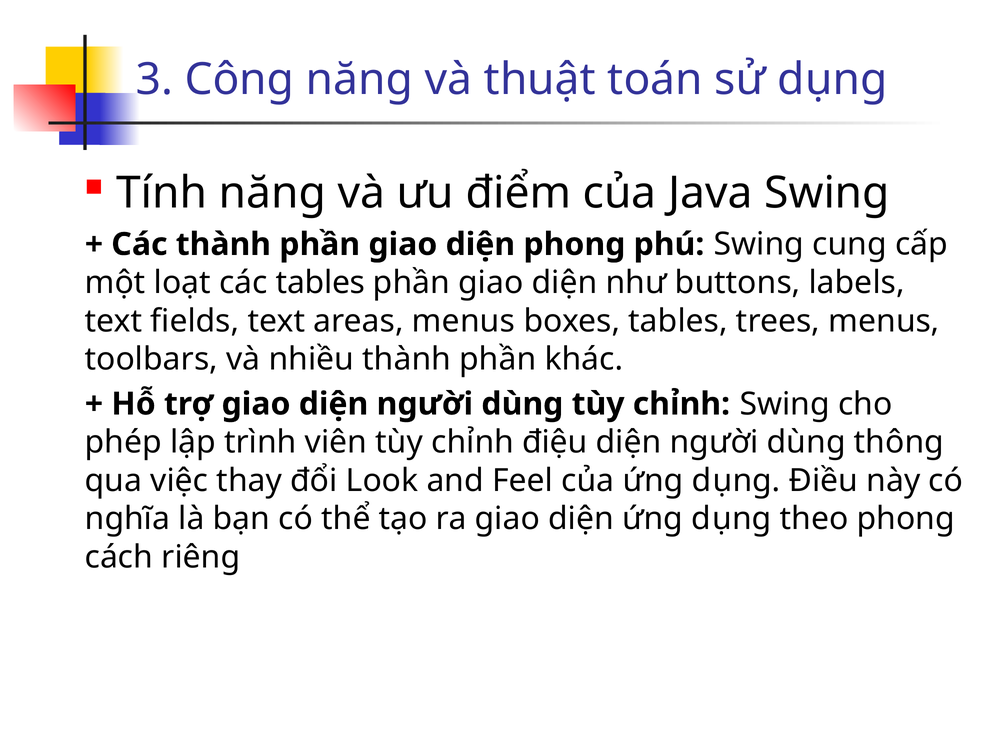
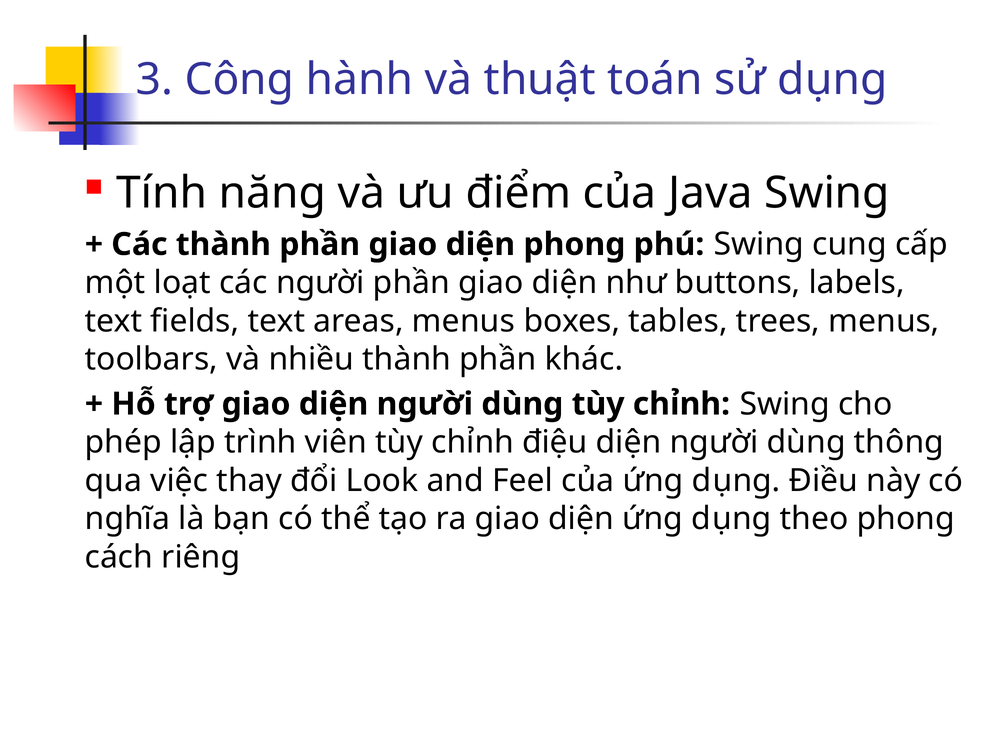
Công năng: năng -> hành (360, 80)
các tables: tables -> người (320, 283)
